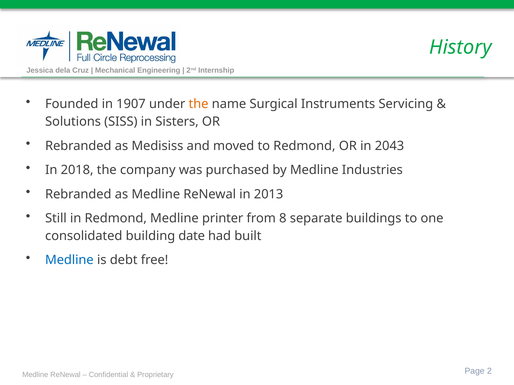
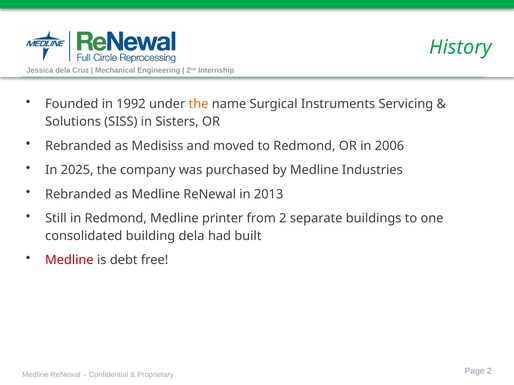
1907: 1907 -> 1992 (131, 104)
2043: 2043 -> 2006 (389, 146)
2018: 2018 -> 2025 (77, 170)
from 8: 8 -> 2 (283, 219)
building date: date -> dela (192, 236)
Medline colour: blue -> red (69, 260)
